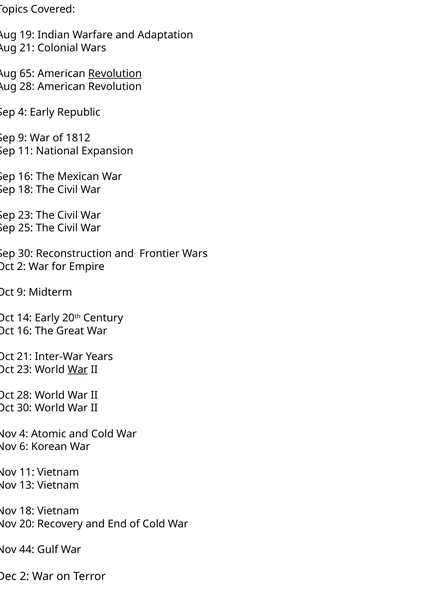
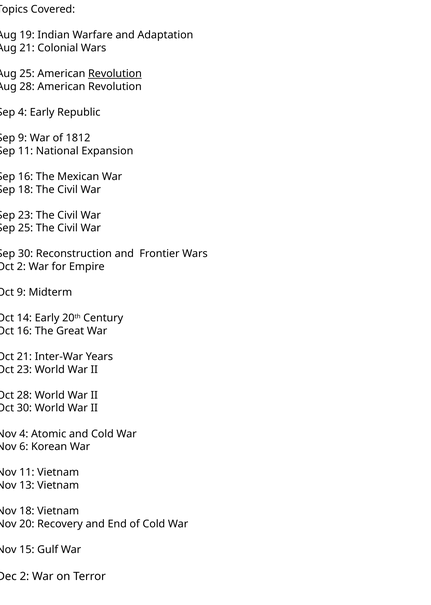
65: 65 -> 25 (27, 74)
War underline: present -> none (78, 369)
44: 44 -> 15 (27, 550)
